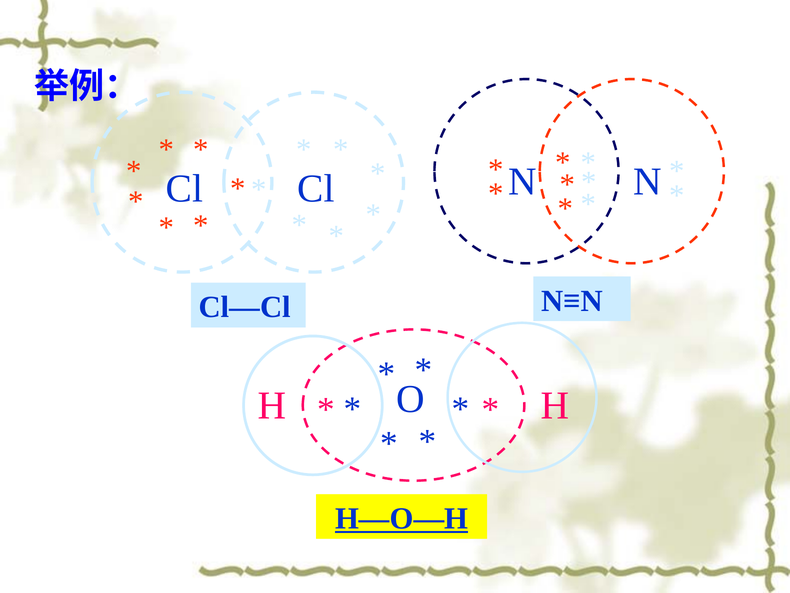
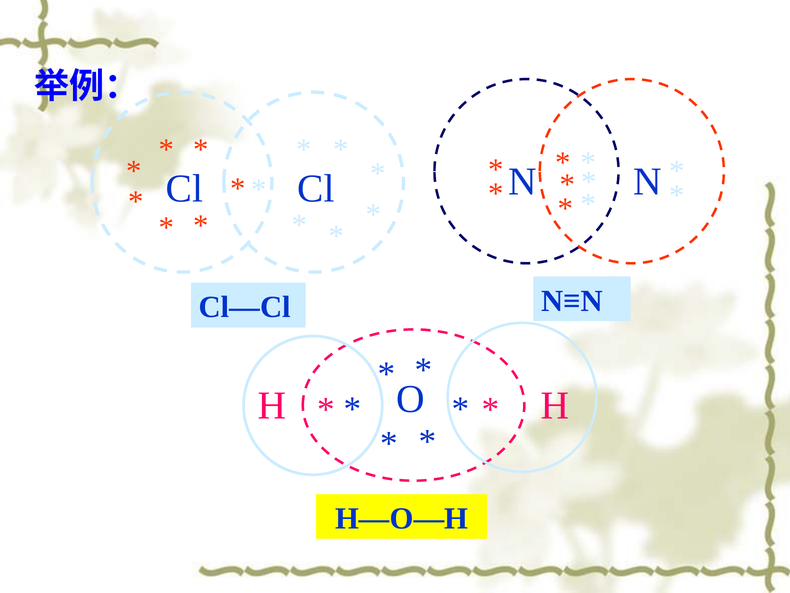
H—O—H underline: present -> none (402, 518)
